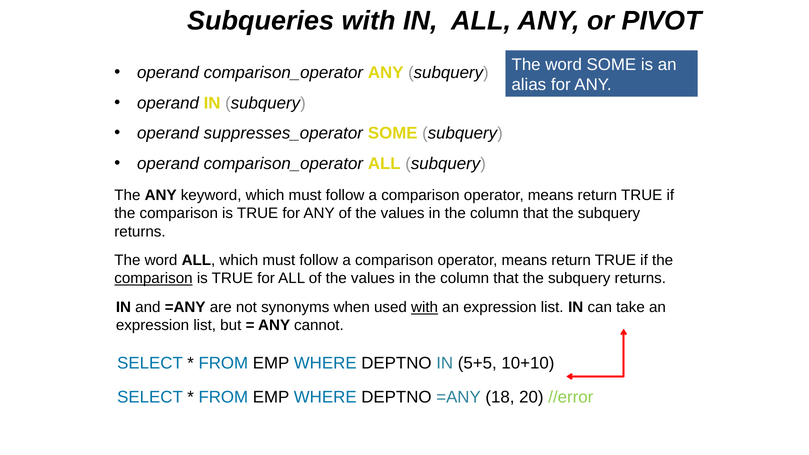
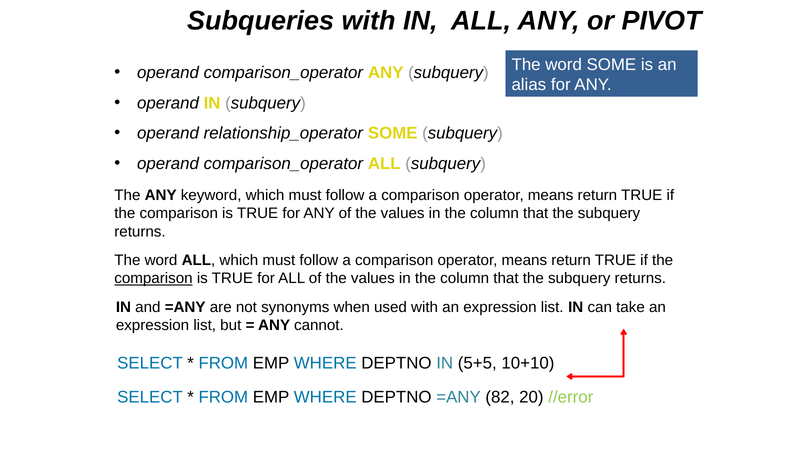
suppresses_operator: suppresses_operator -> relationship_operator (283, 133)
with underline: present -> none (425, 307)
18: 18 -> 82 (500, 397)
